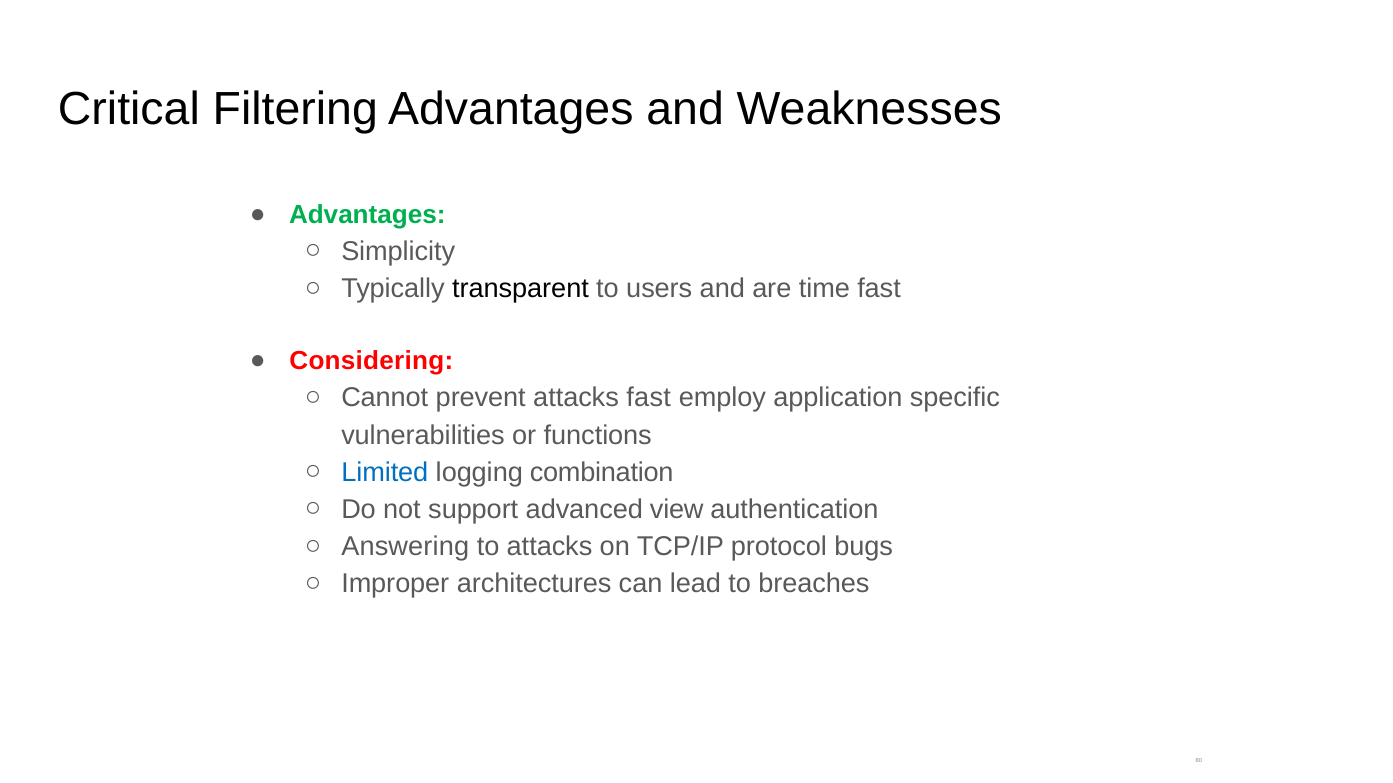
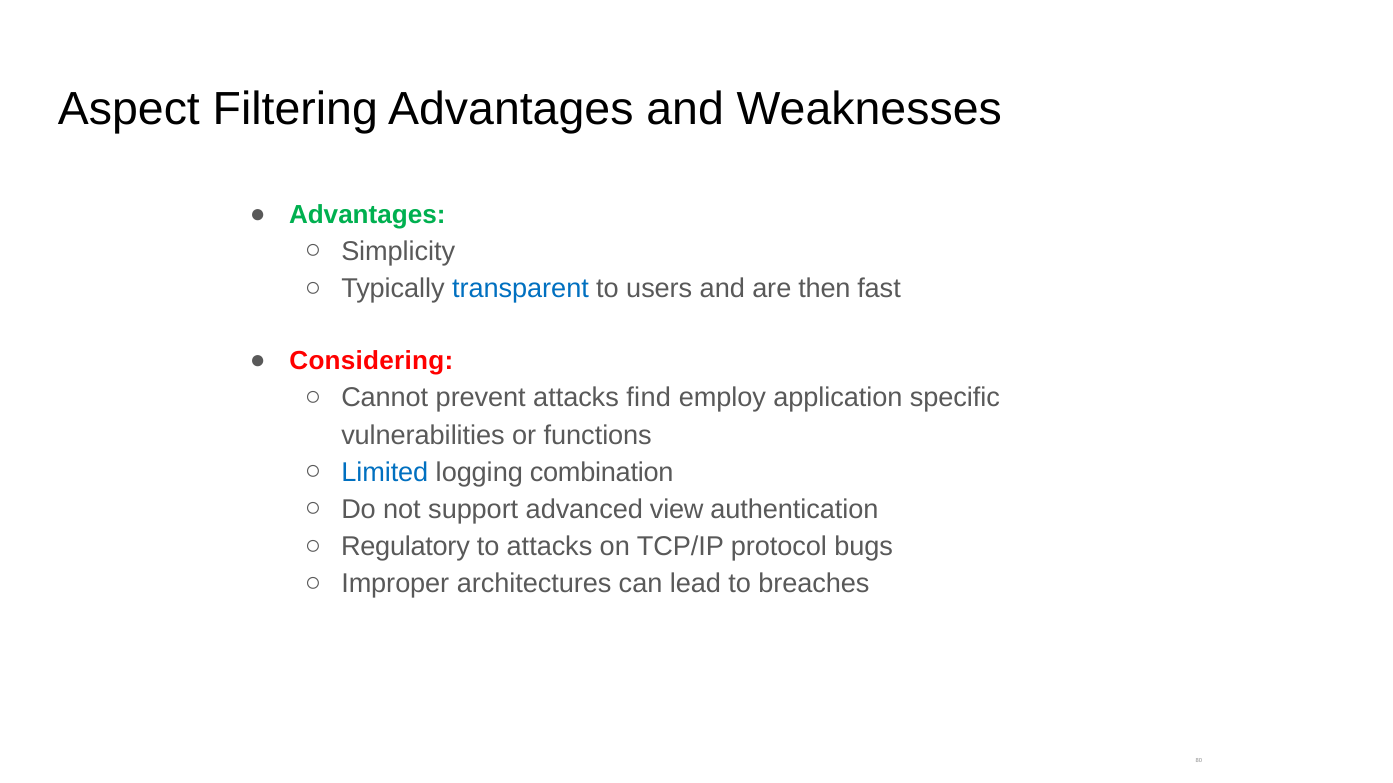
Critical: Critical -> Aspect (129, 109)
transparent colour: black -> blue (520, 289)
time: time -> then (824, 289)
attacks fast: fast -> find (649, 398)
Answering: Answering -> Regulatory (405, 547)
